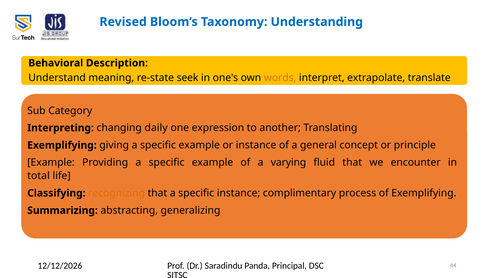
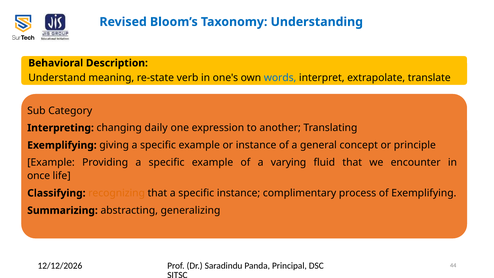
seek: seek -> verb (188, 78)
words colour: orange -> blue (280, 78)
total: total -> once (39, 176)
